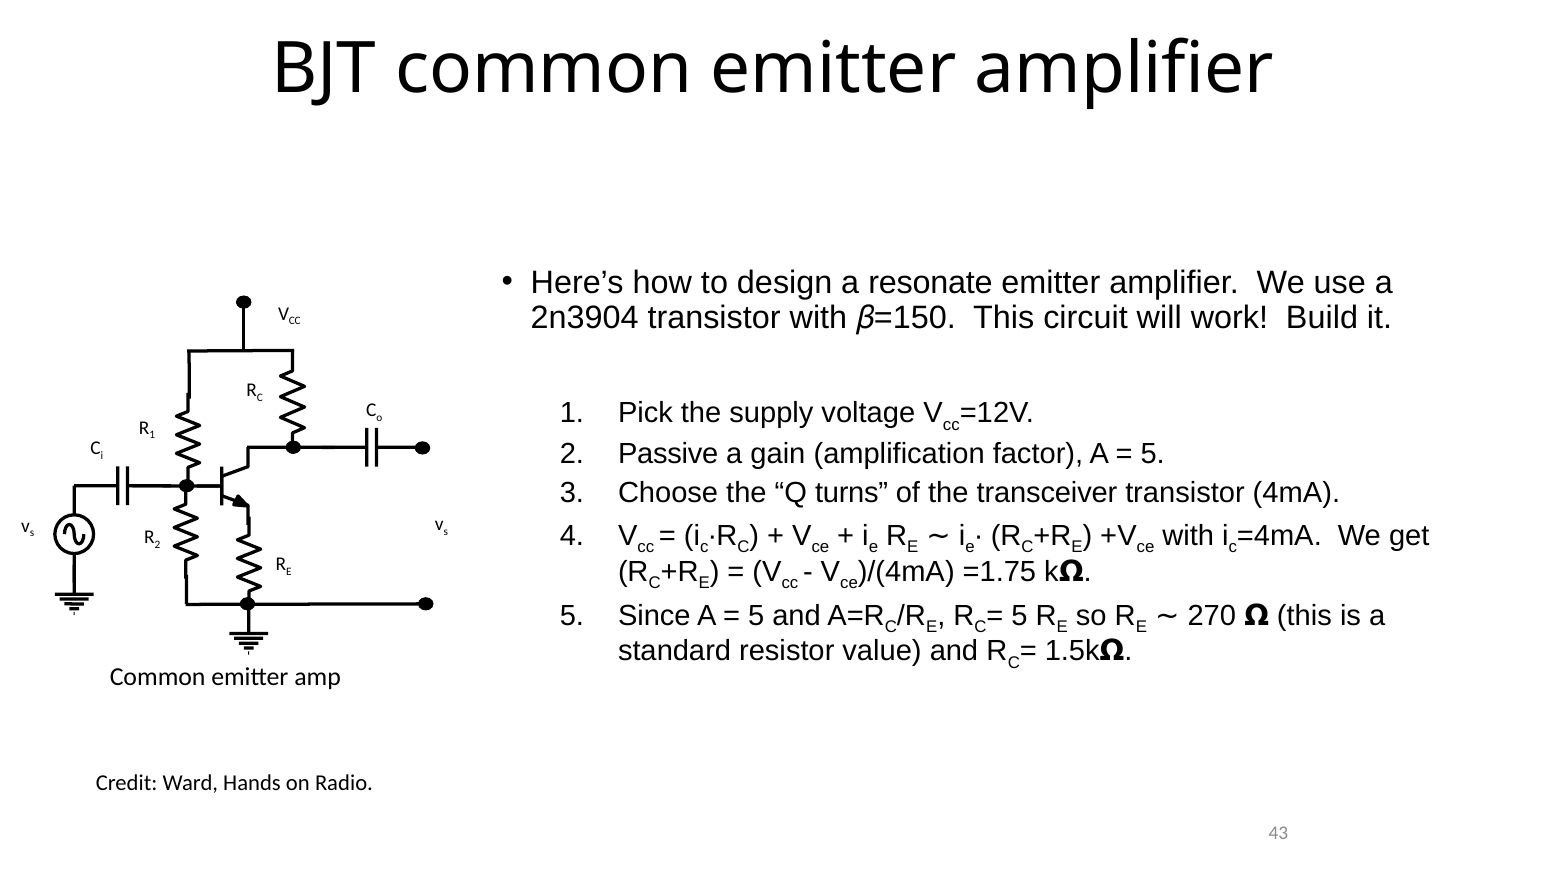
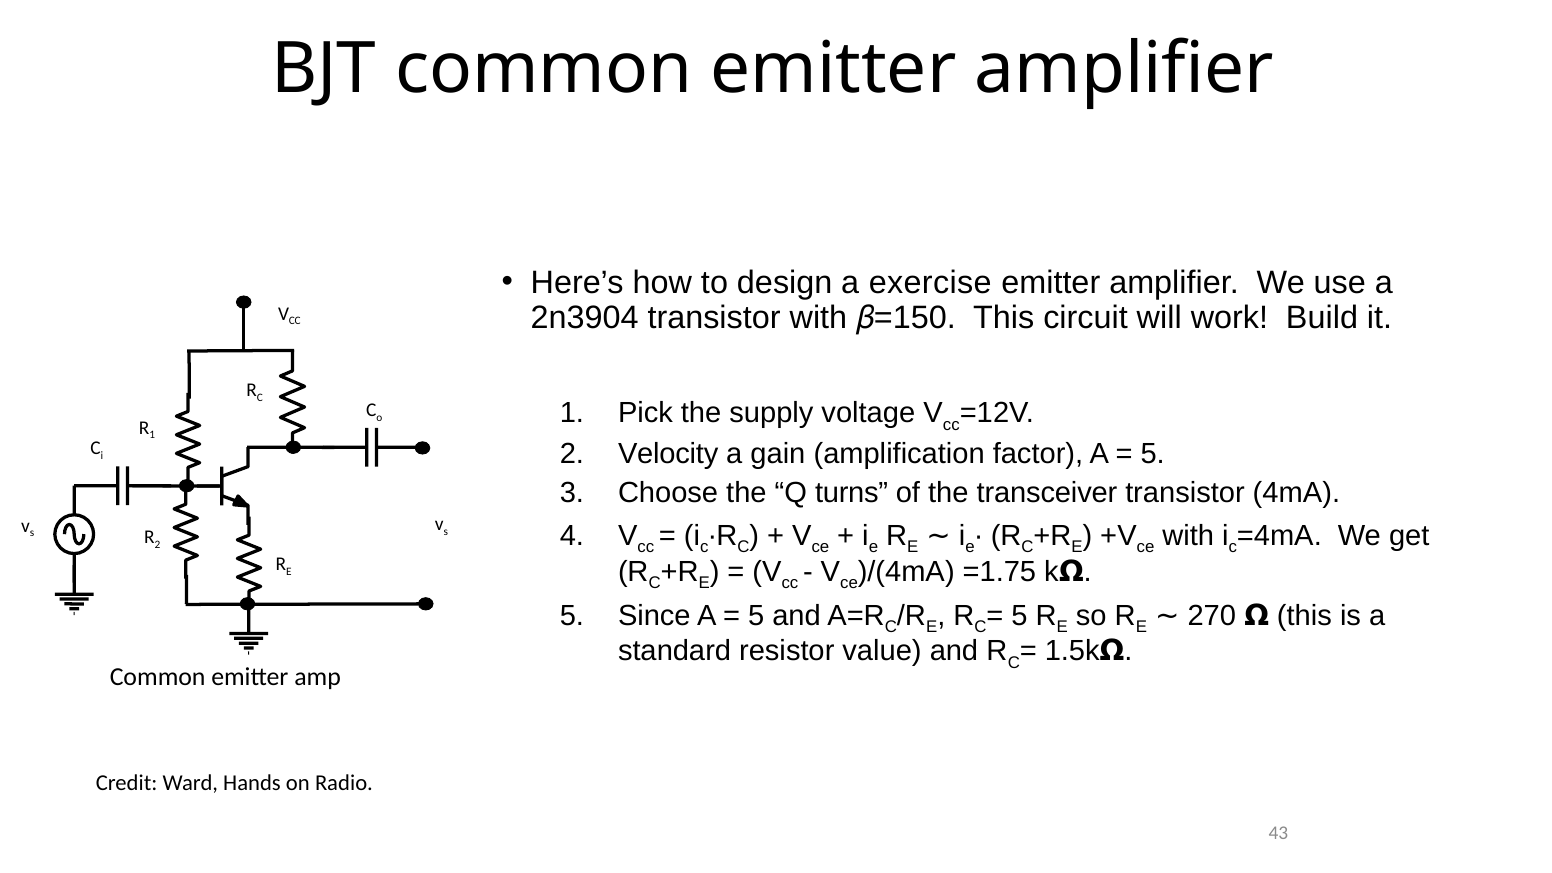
resonate: resonate -> exercise (930, 283)
Passive: Passive -> Velocity (668, 454)
